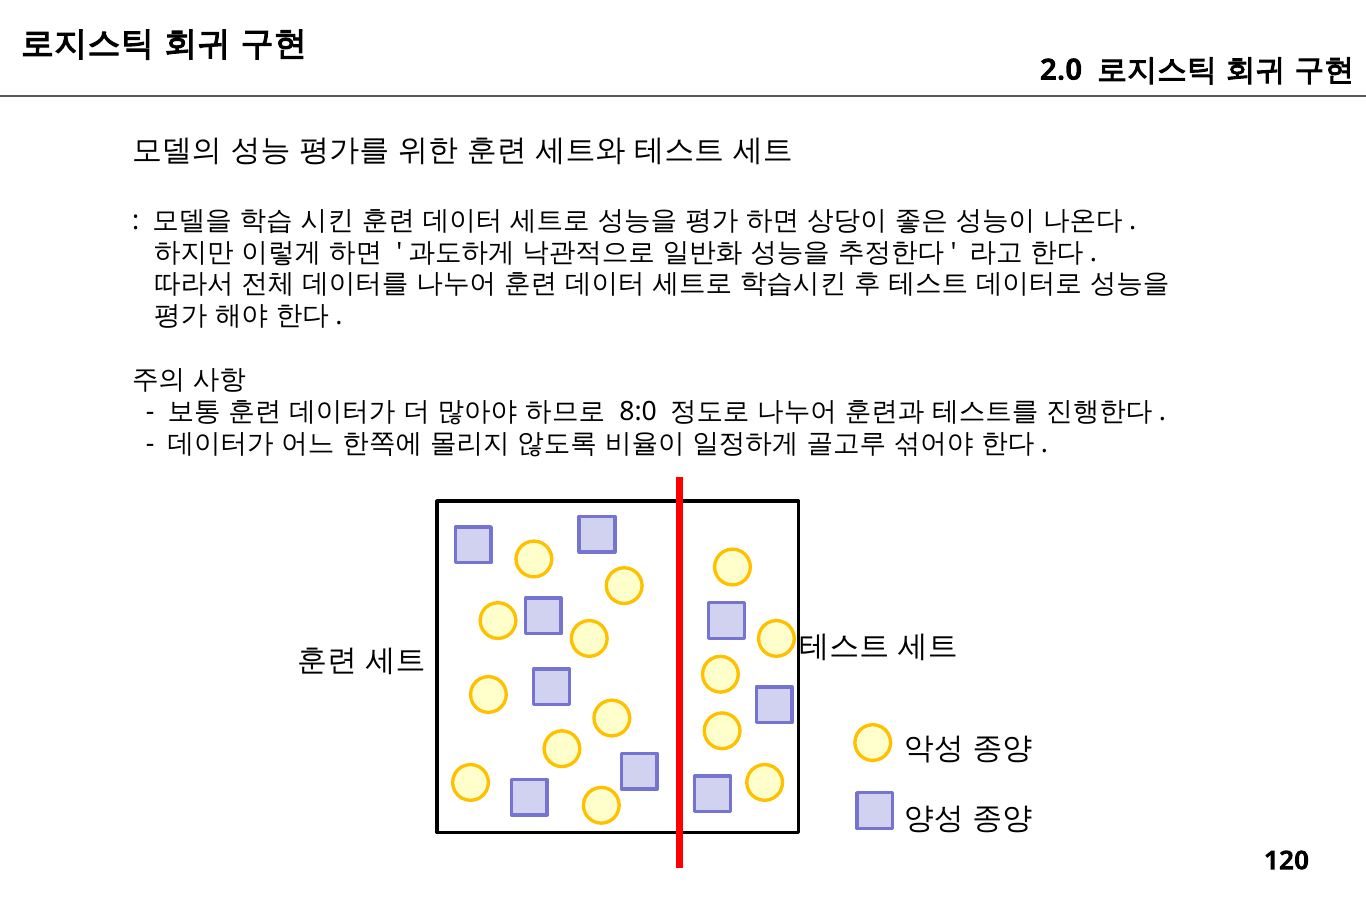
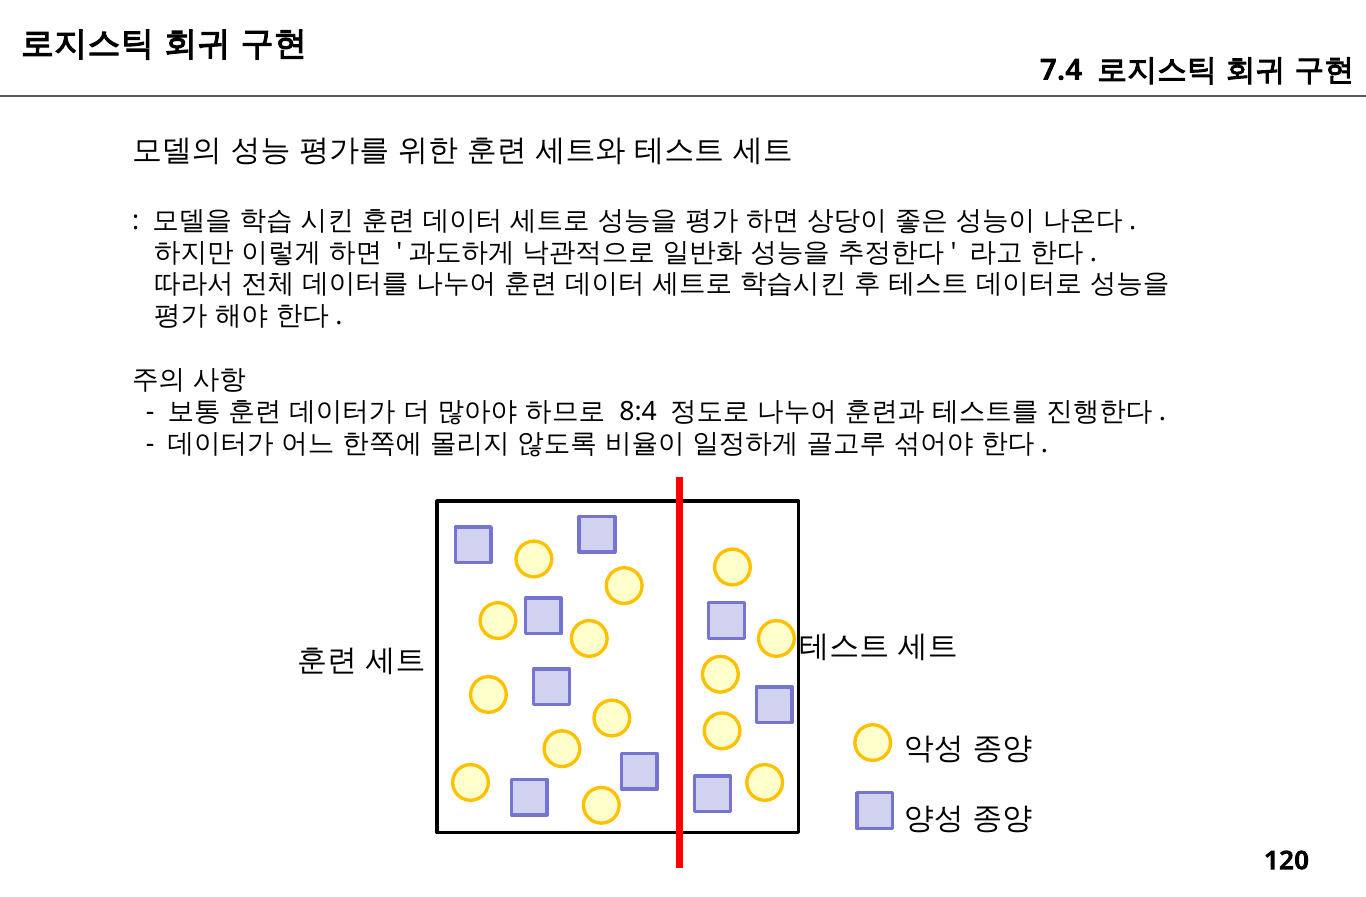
2.0: 2.0 -> 7.4 (1061, 70)
8:0: 8:0 -> 8:4 (638, 412)
